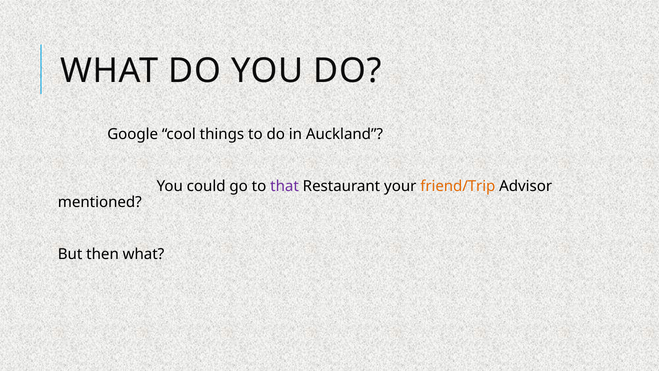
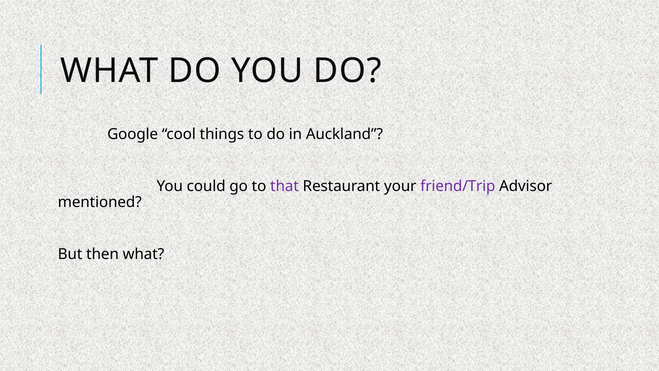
friend/Trip colour: orange -> purple (458, 186)
